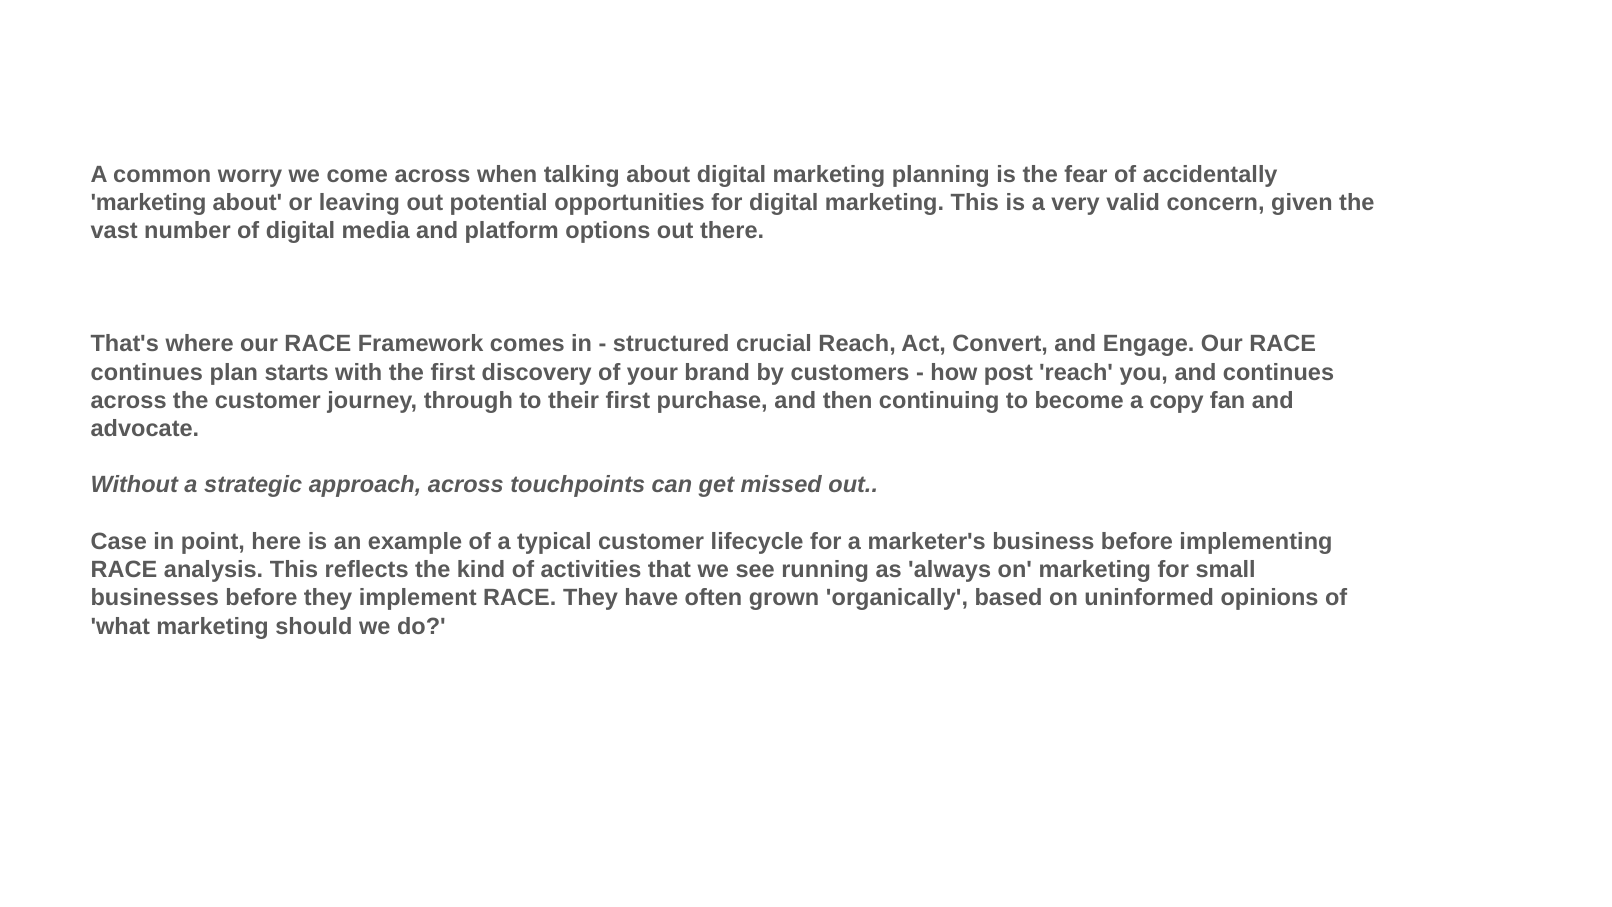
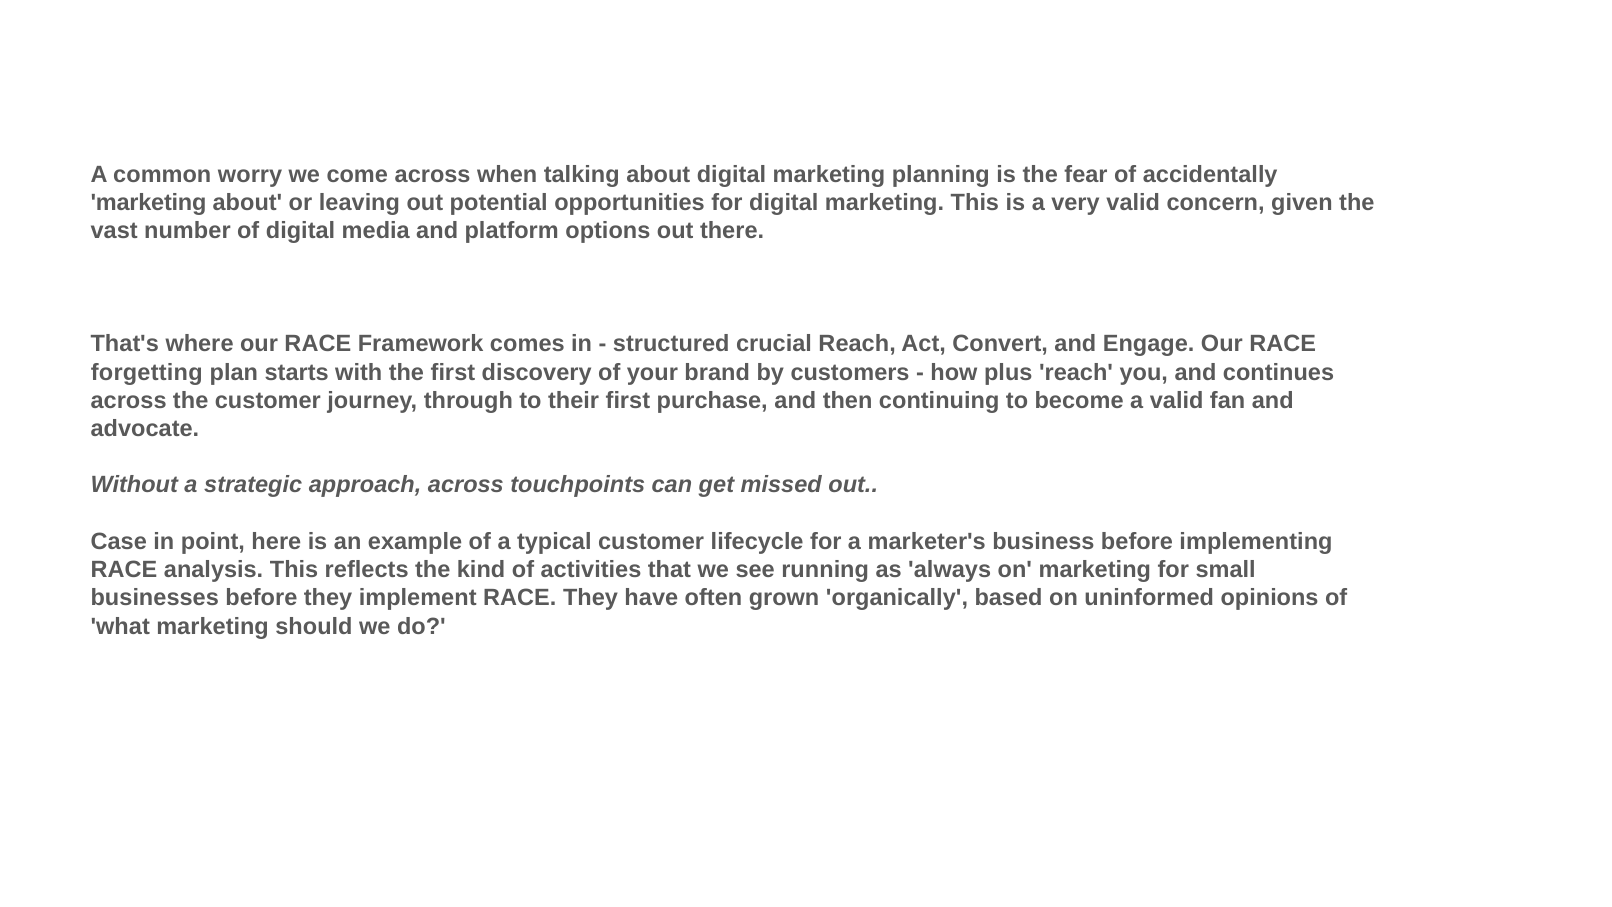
continues: continues -> forgetting (147, 372)
post: post -> plus (1008, 372)
a copy: copy -> valid (1177, 400)
